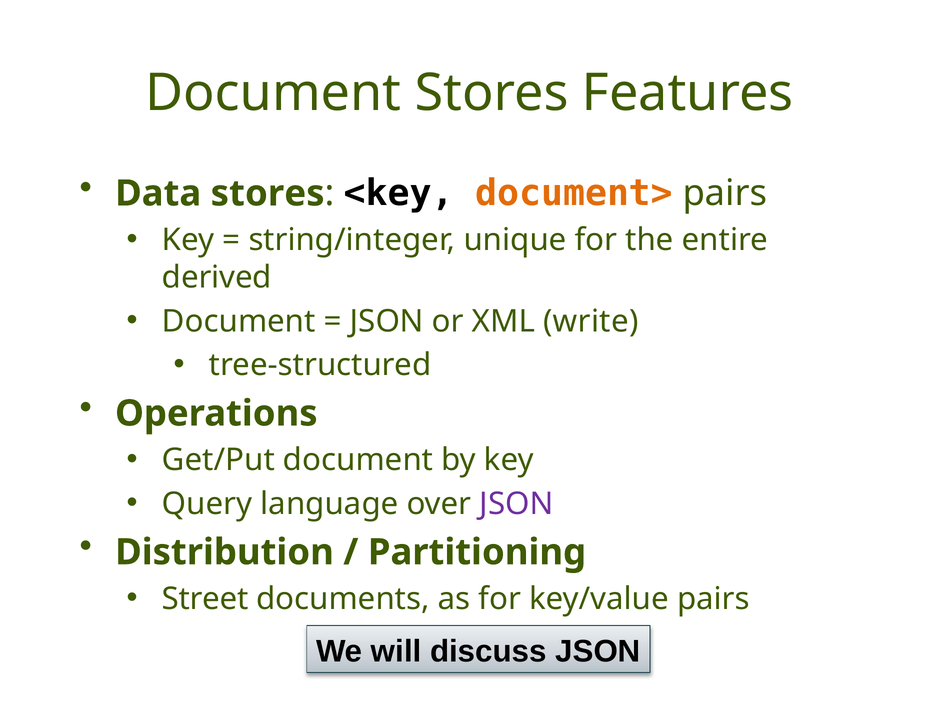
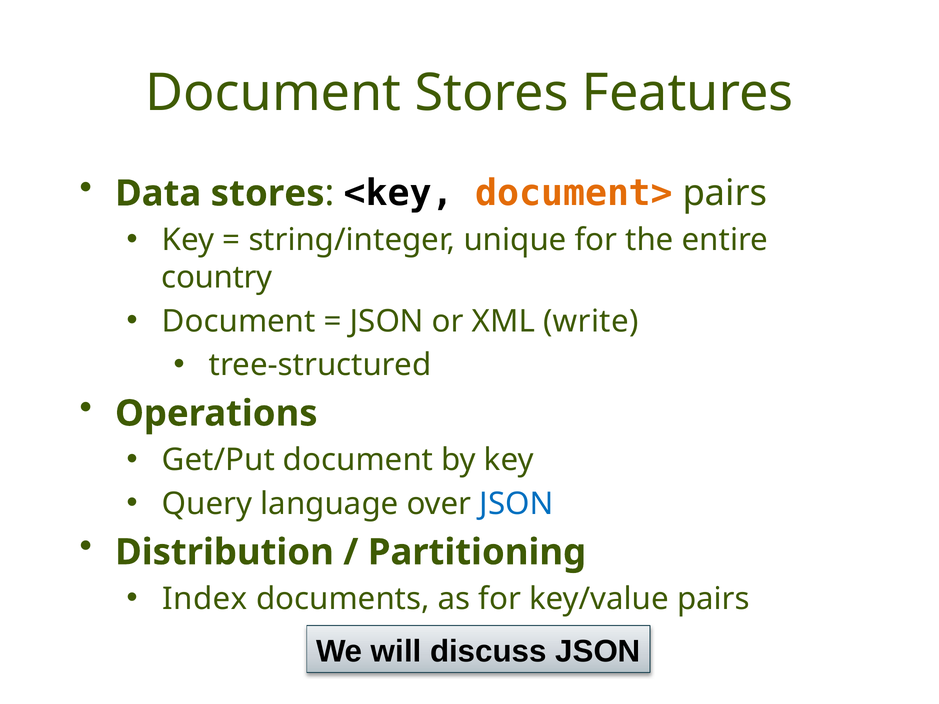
derived: derived -> country (217, 278)
JSON colour: purple -> blue (516, 504)
Street: Street -> Index (205, 599)
